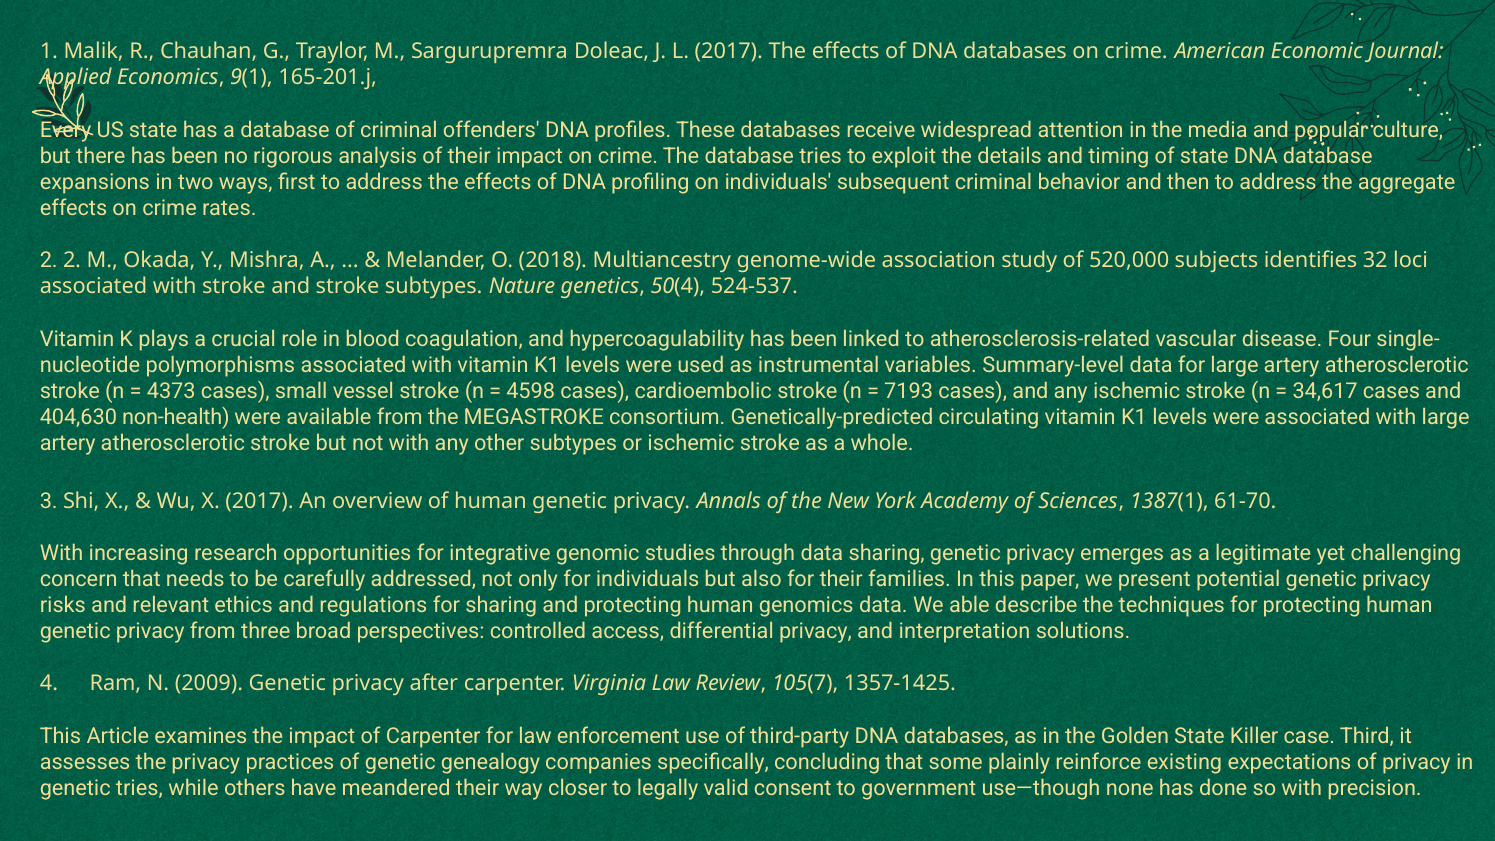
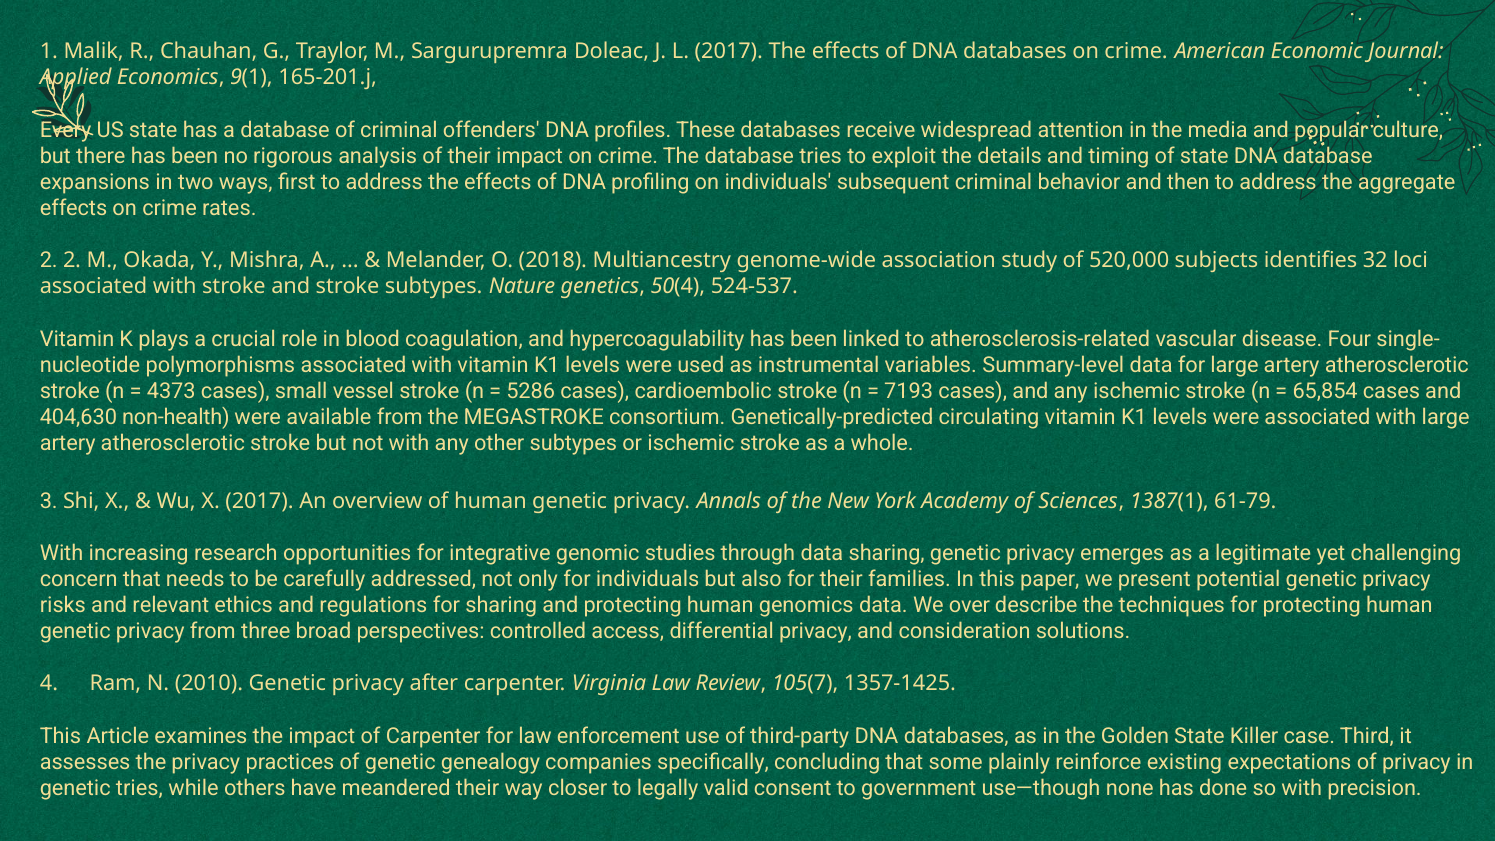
4598: 4598 -> 5286 (531, 391)
34,617: 34,617 -> 65,854 (1325, 391)
61-70: 61-70 -> 61-79 (1245, 501)
able: able -> over (969, 605)
interpretation: interpretation -> consideration (965, 631)
2009: 2009 -> 2010 (209, 684)
